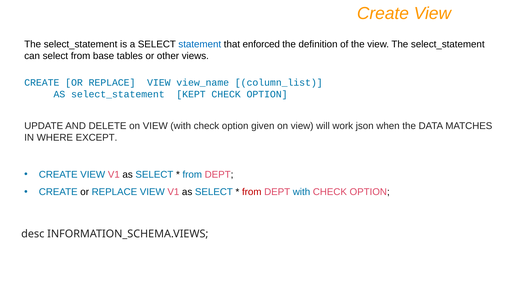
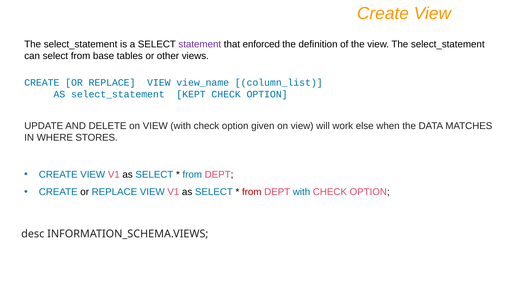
statement colour: blue -> purple (200, 44)
json: json -> else (365, 126)
EXCEPT: EXCEPT -> STORES (97, 137)
